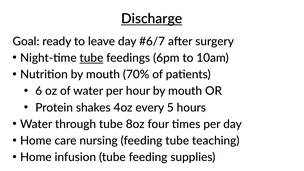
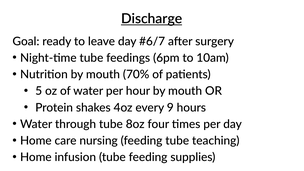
tube underline: present -> none (91, 58)
6: 6 -> 5 (39, 91)
5: 5 -> 9 (170, 108)
